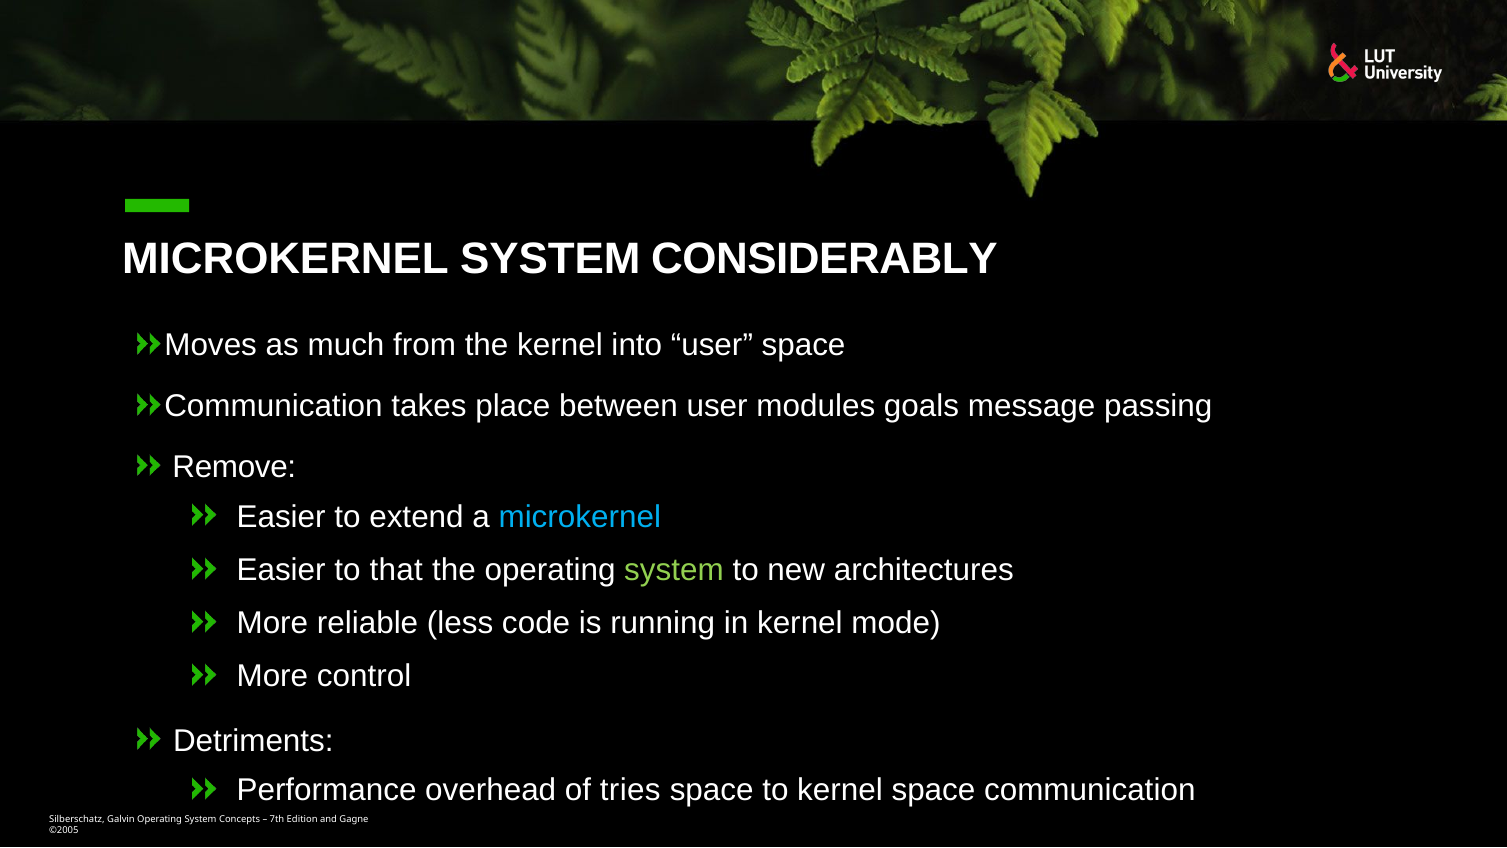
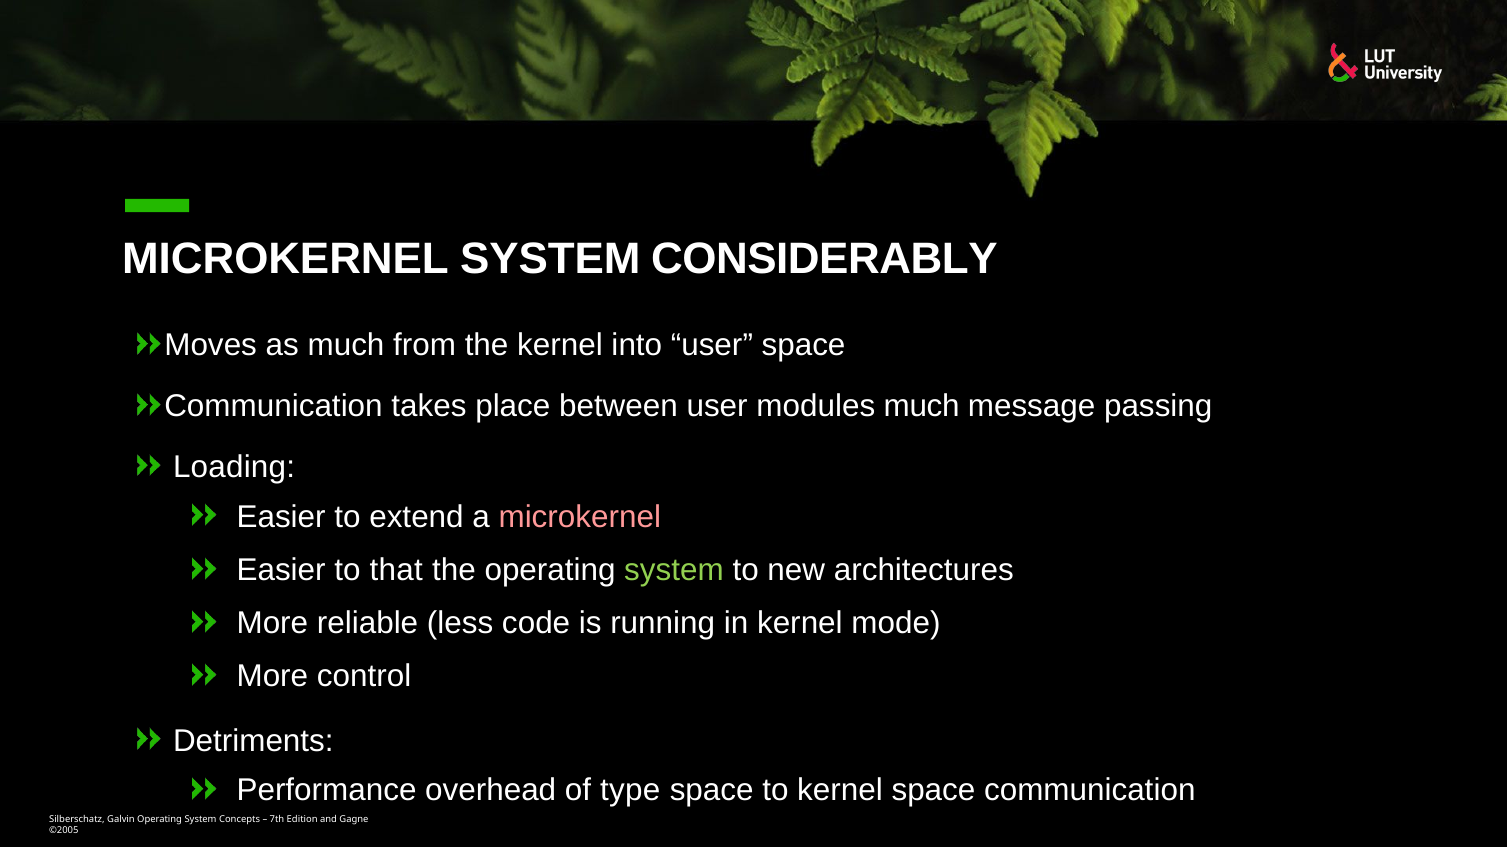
modules goals: goals -> much (922, 406)
Remove: Remove -> Loading (234, 467)
microkernel colour: light blue -> pink (580, 517)
tries: tries -> type (630, 790)
